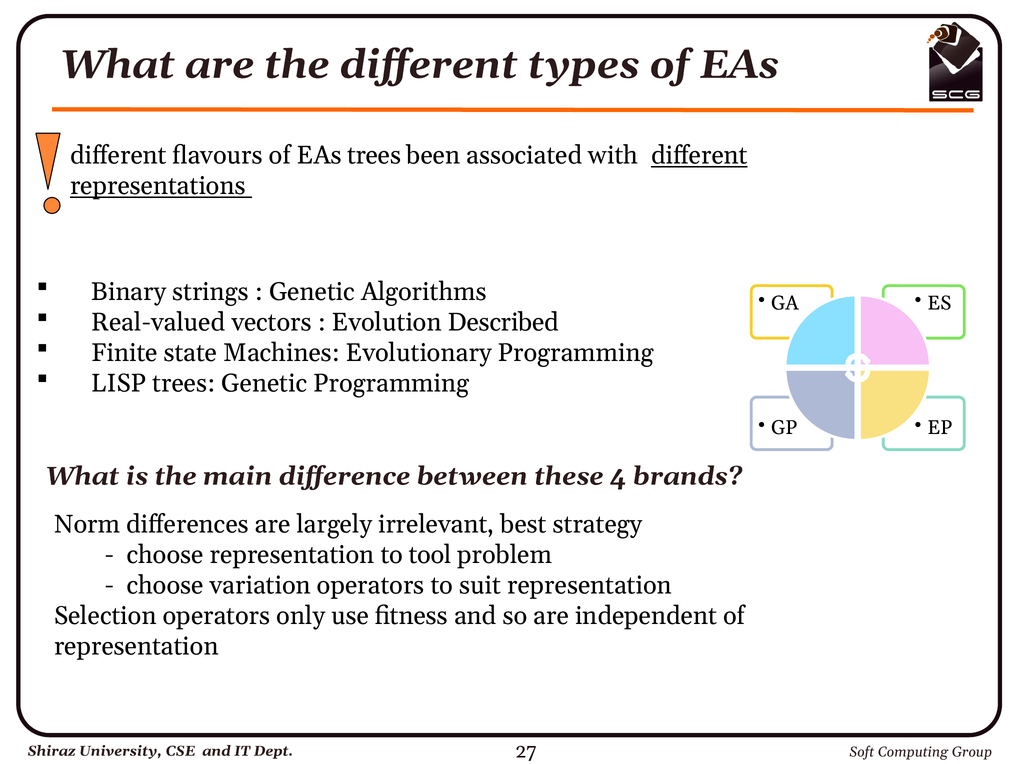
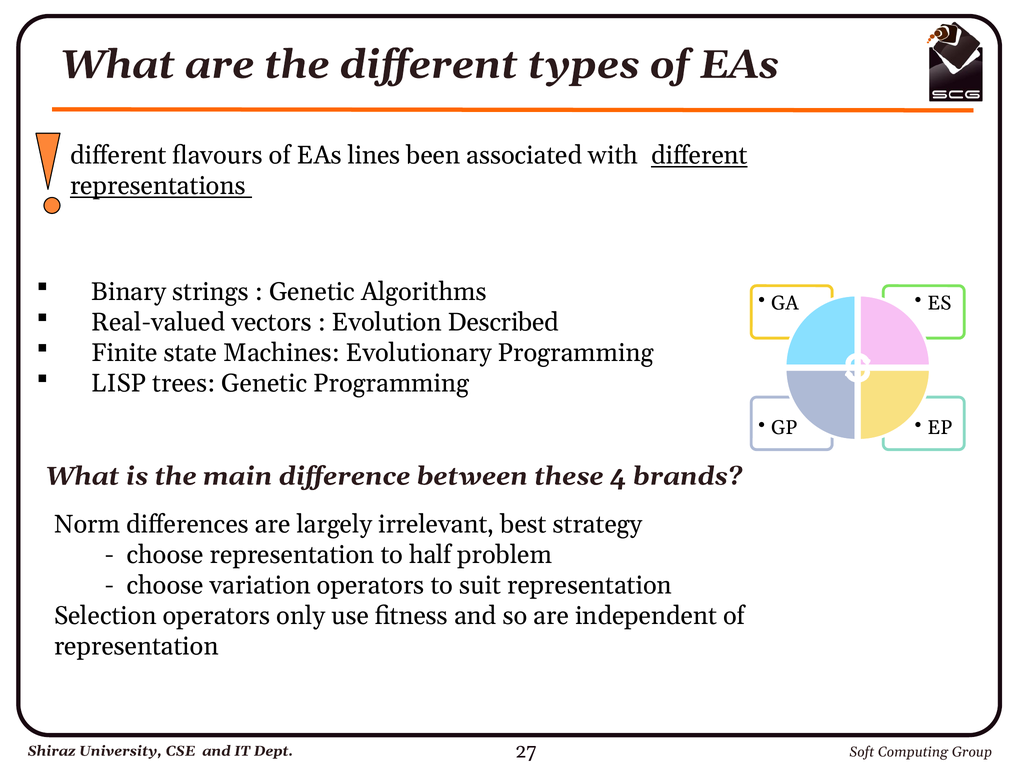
EAs trees: trees -> lines (374, 155)
tool: tool -> half (430, 555)
